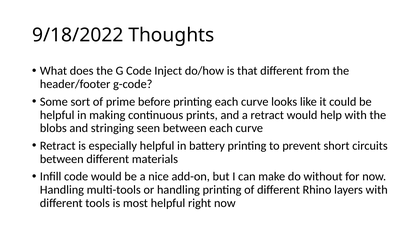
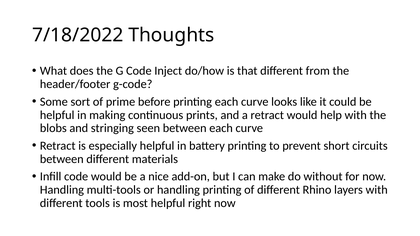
9/18/2022: 9/18/2022 -> 7/18/2022 (78, 35)
